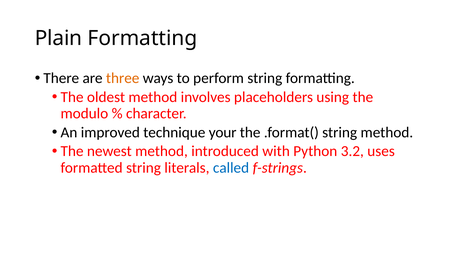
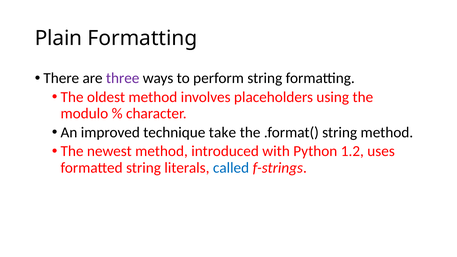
three colour: orange -> purple (123, 78)
your: your -> take (222, 132)
3.2: 3.2 -> 1.2 (352, 151)
